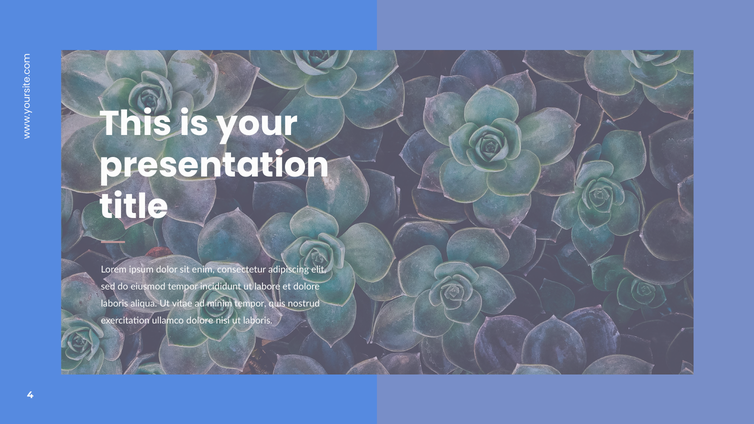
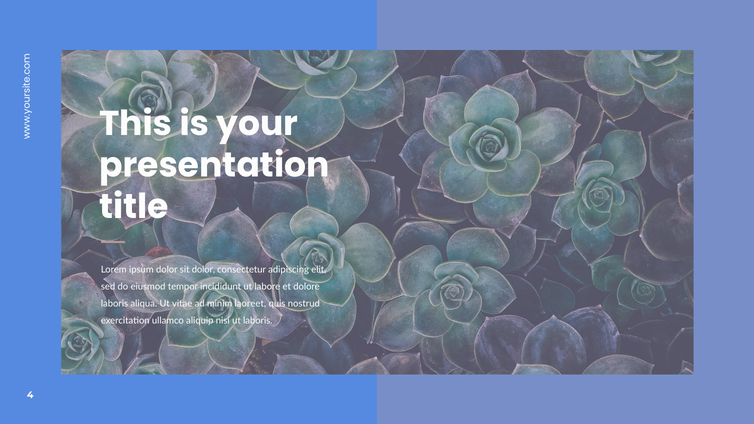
sit enim: enim -> dolor (203, 270)
minim tempor: tempor -> laoreet (250, 304)
ullamco dolore: dolore -> aliquip (200, 321)
